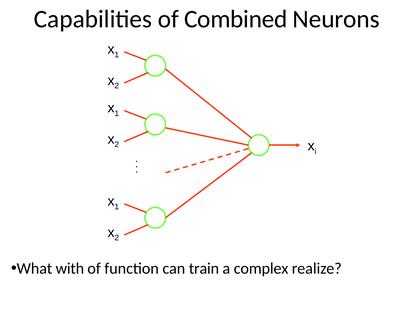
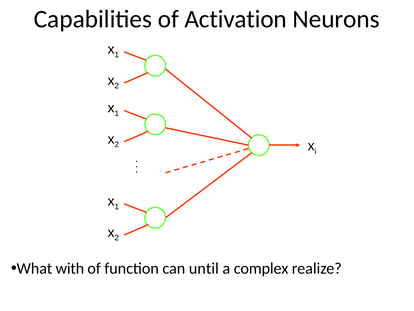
Combined: Combined -> Activation (236, 19)
train: train -> until (204, 268)
